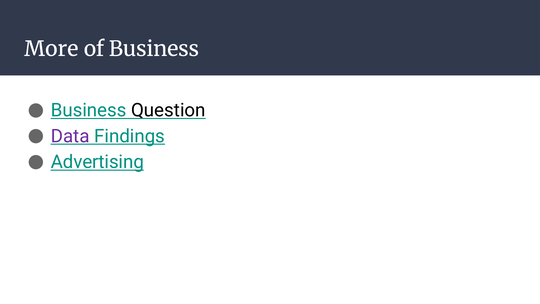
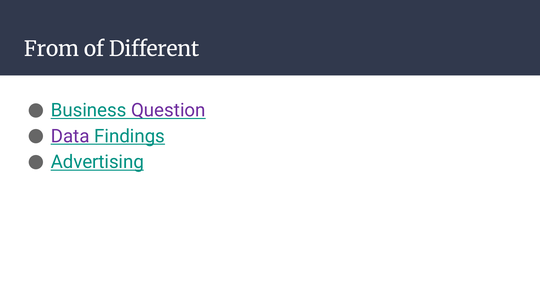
More: More -> From (51, 49)
of Business: Business -> Different (154, 49)
Question colour: black -> purple (168, 110)
